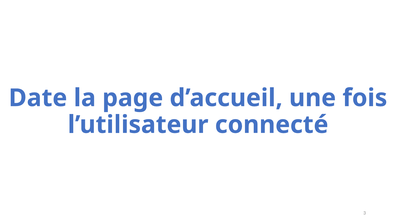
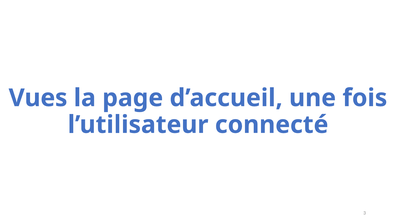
Date: Date -> Vues (38, 98)
